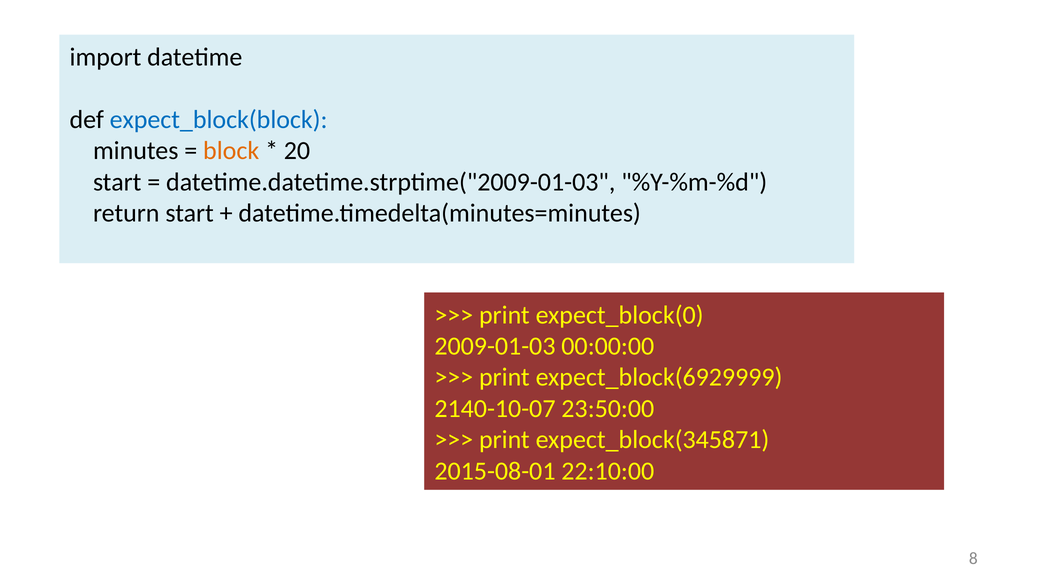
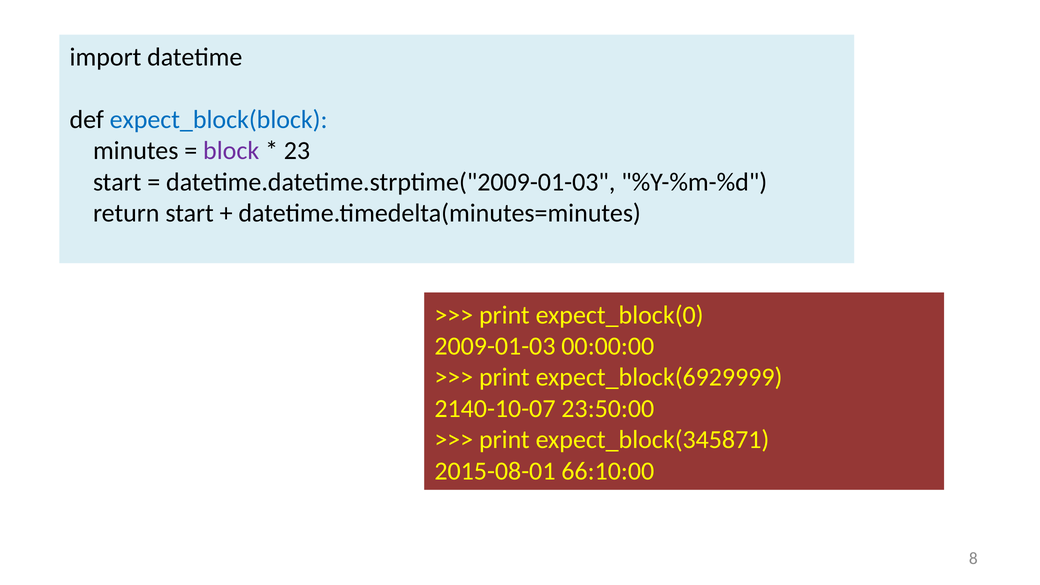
block colour: orange -> purple (231, 151)
20: 20 -> 23 (297, 151)
22:10:00: 22:10:00 -> 66:10:00 (608, 471)
